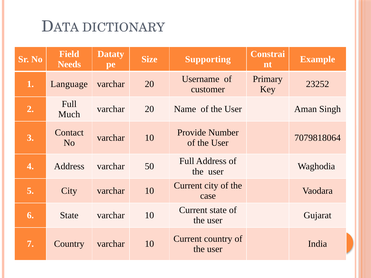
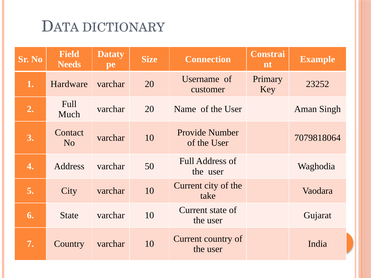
Supporting: Supporting -> Connection (208, 59)
Language: Language -> Hardware (69, 84)
case: case -> take (208, 196)
